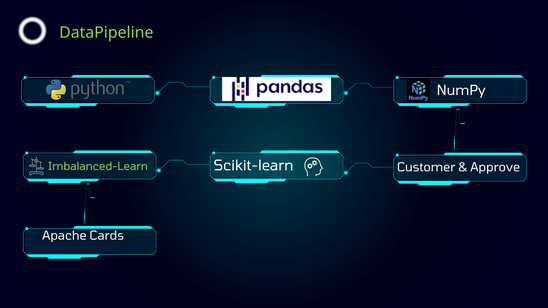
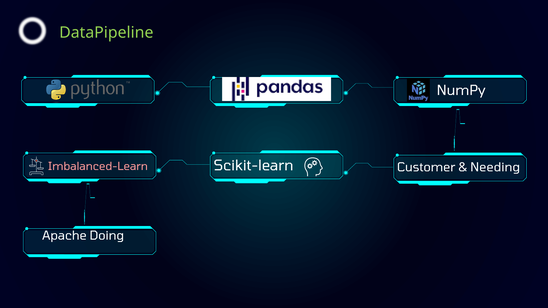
Imbalanced-Learn colour: light green -> pink (98, 167)
Approve: Approve -> Needing (495, 168)
Cards: Cards -> Doing (107, 236)
